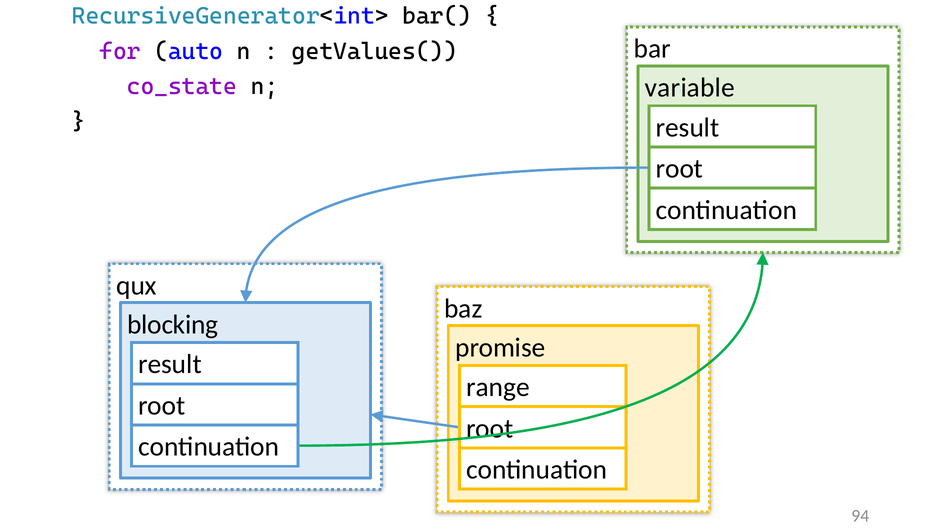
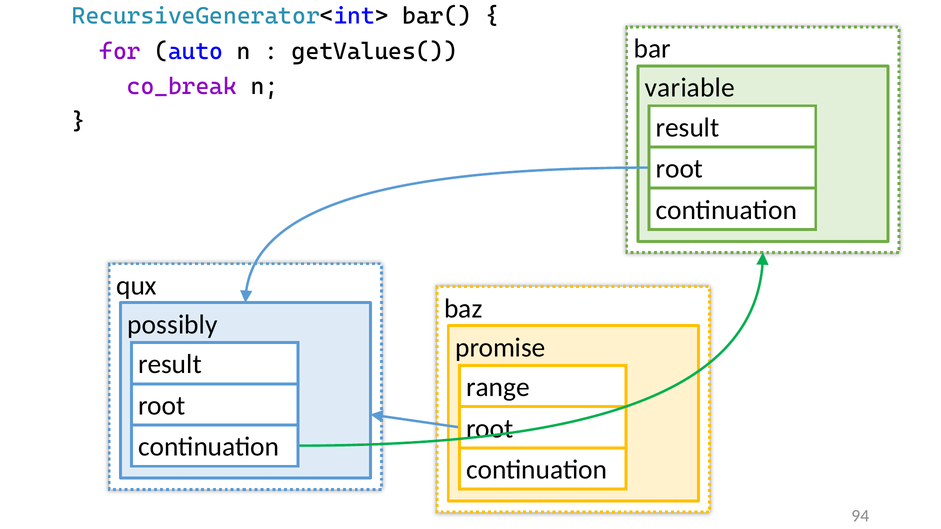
co_state: co_state -> co_break (182, 87)
blocking: blocking -> possibly (172, 325)
